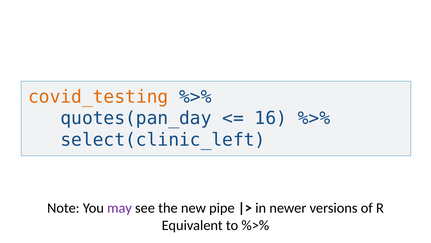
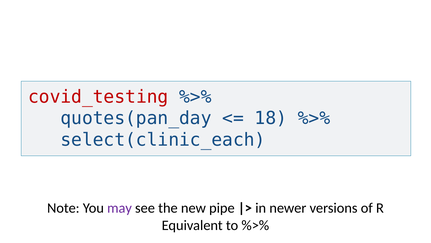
covid_testing colour: orange -> red (98, 97)
16: 16 -> 18 (271, 118)
select(clinic_left: select(clinic_left -> select(clinic_each (163, 140)
